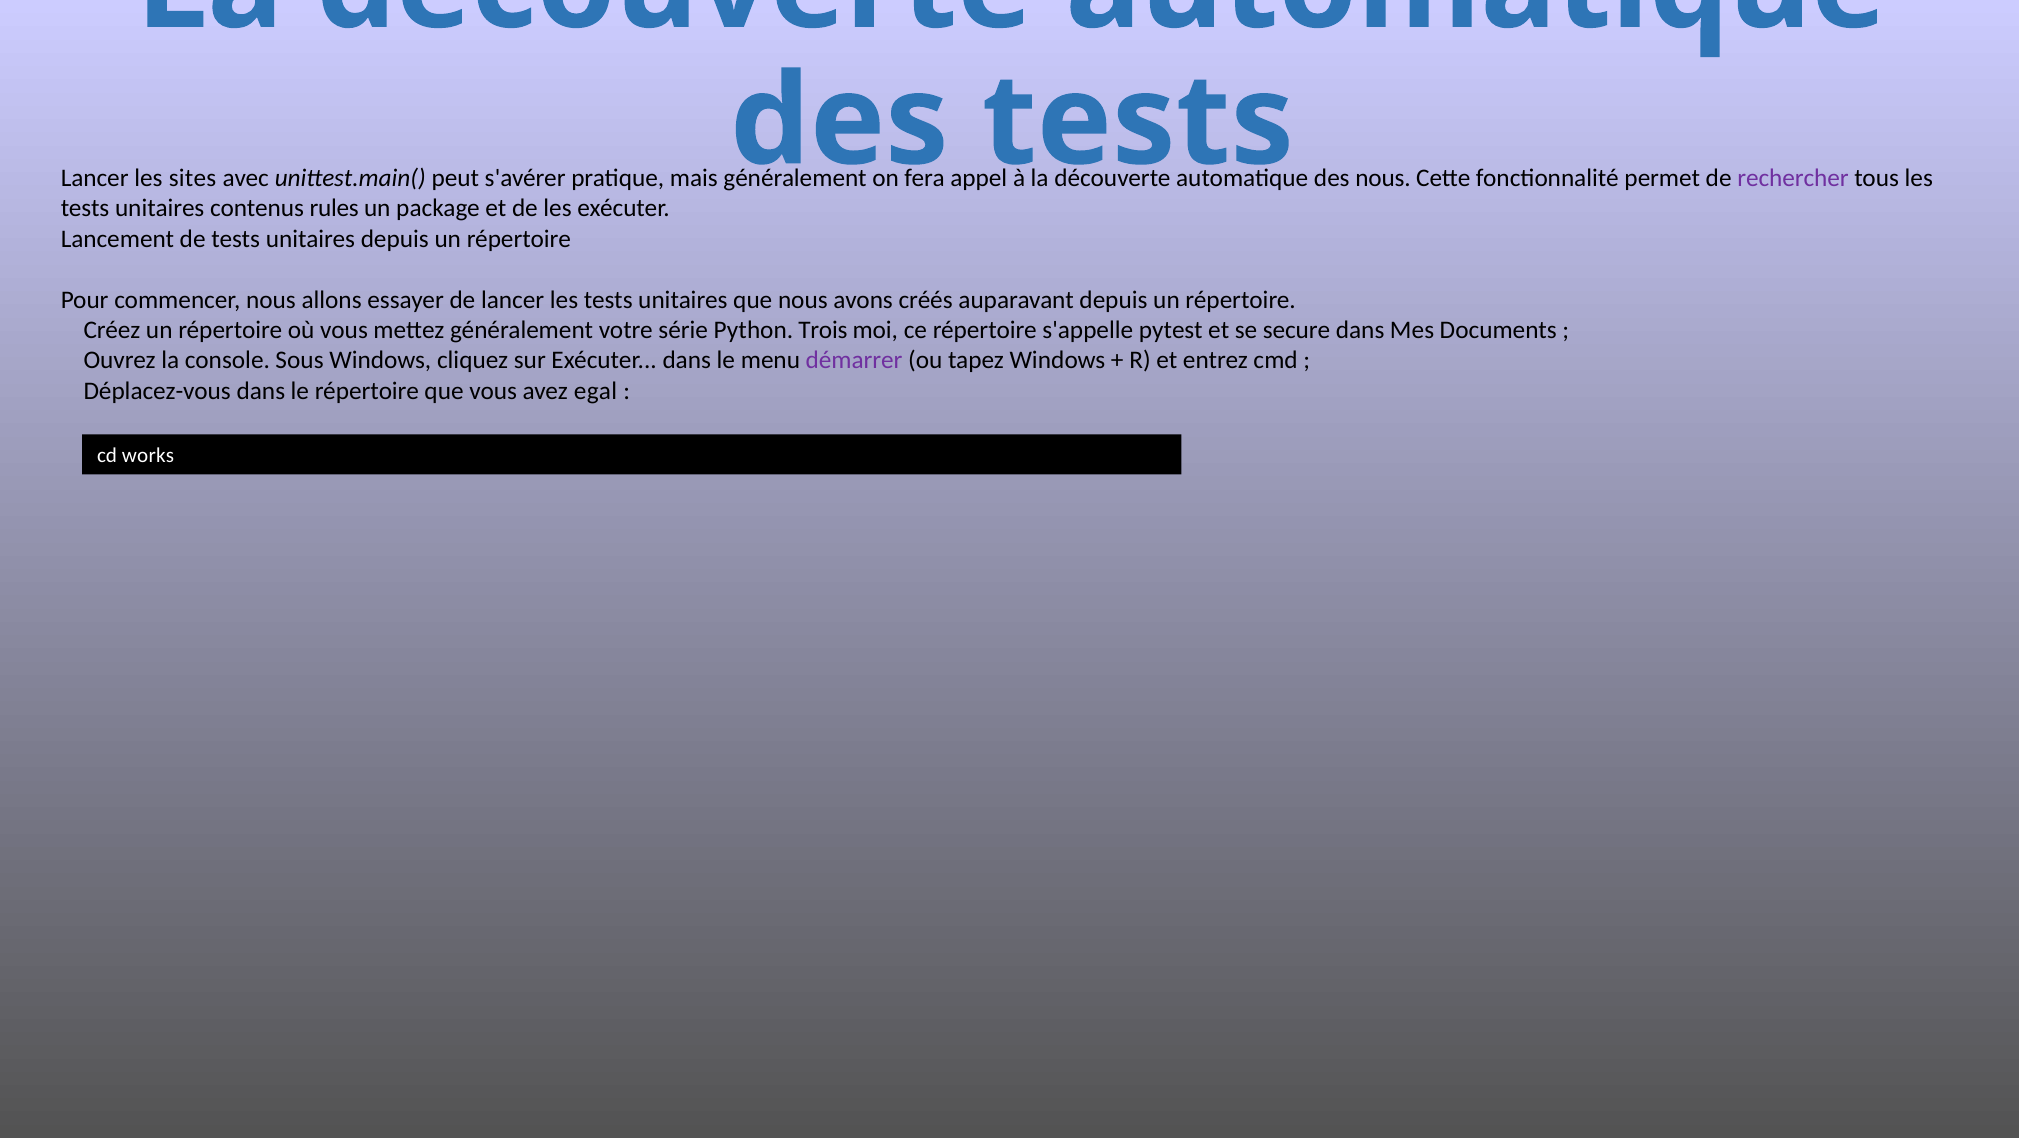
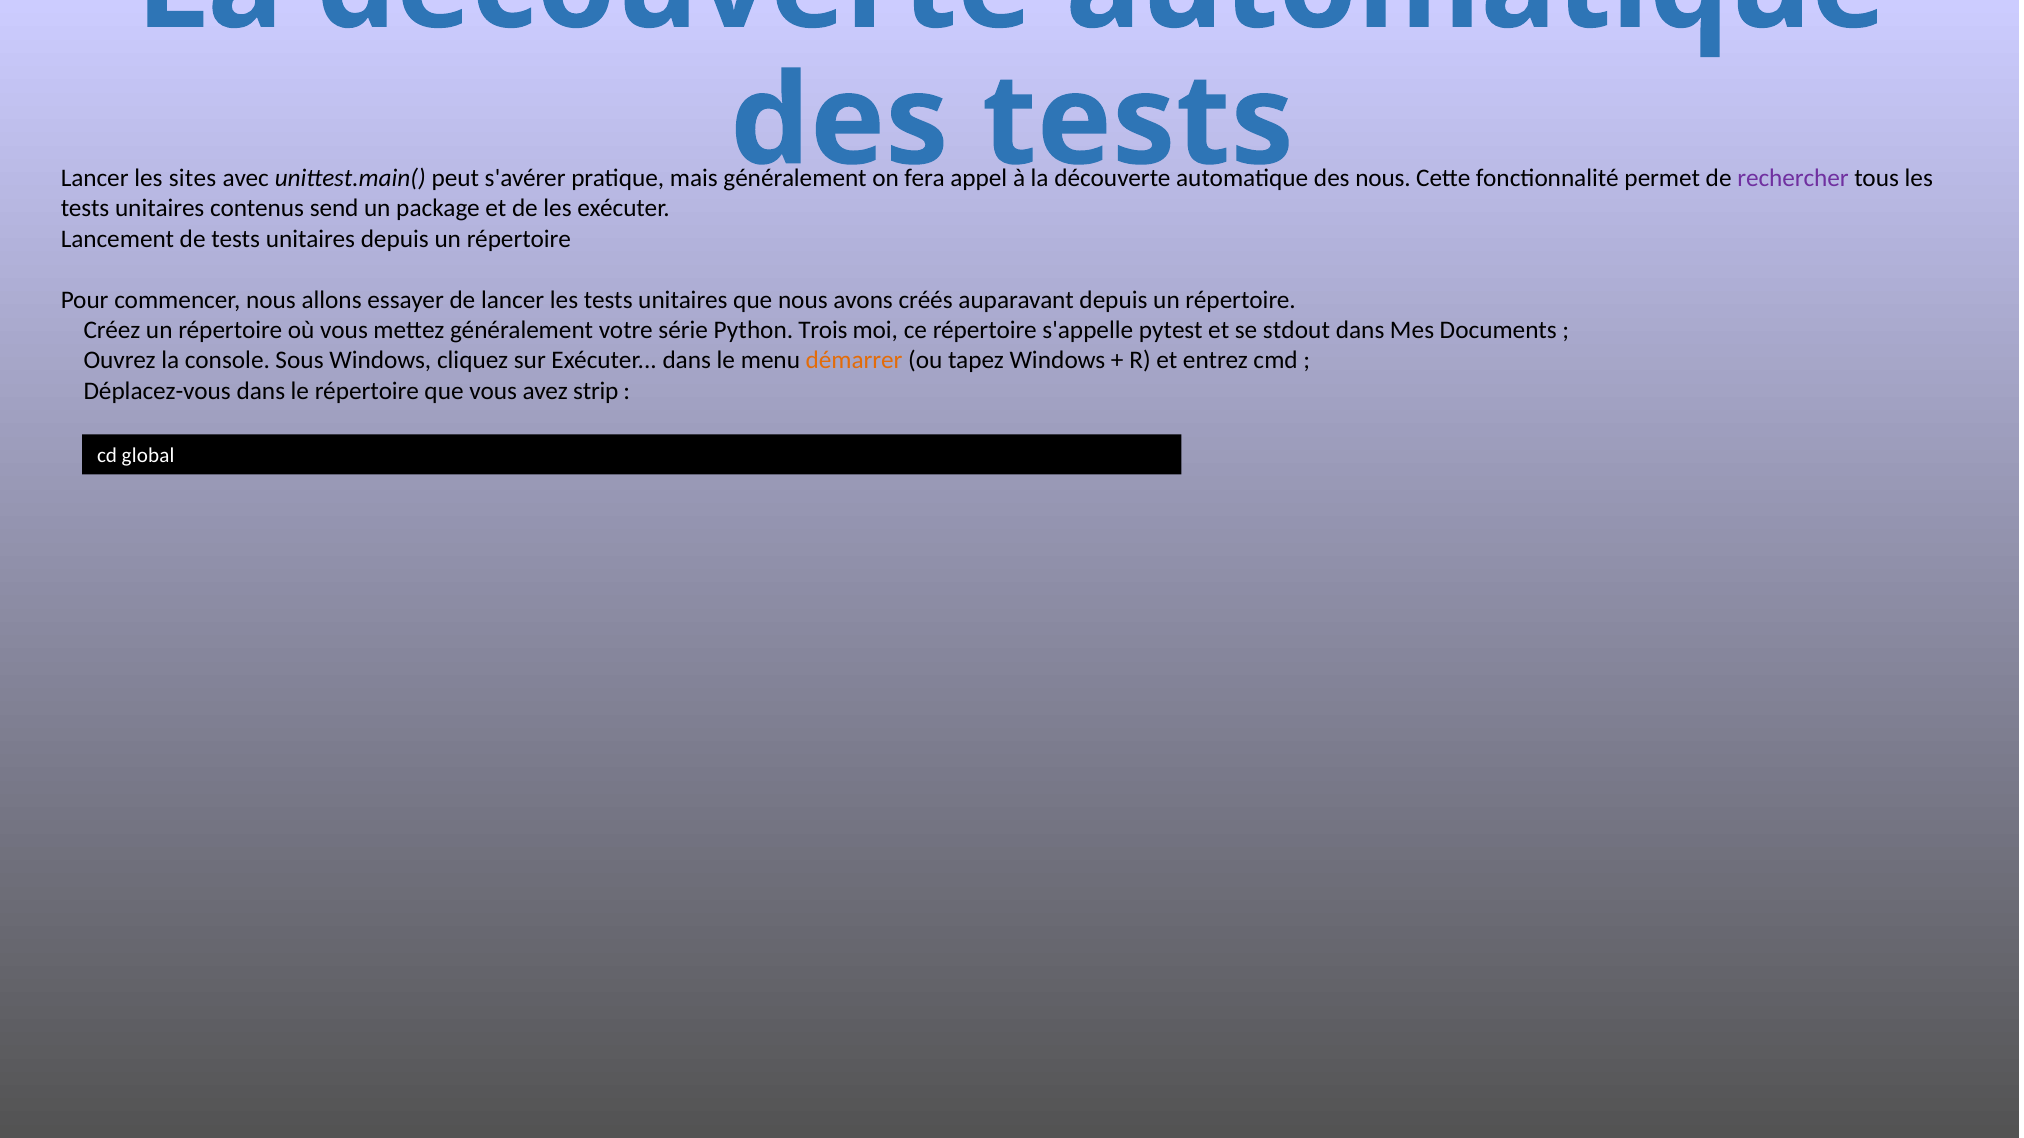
rules: rules -> send (334, 209)
secure: secure -> stdout (1296, 330)
démarrer colour: purple -> orange (854, 361)
egal: egal -> strip (596, 391)
works: works -> global (148, 456)
